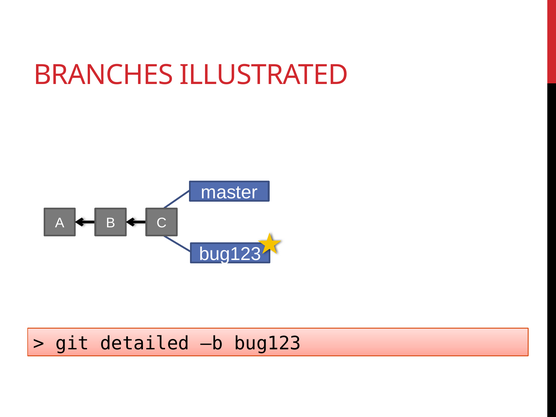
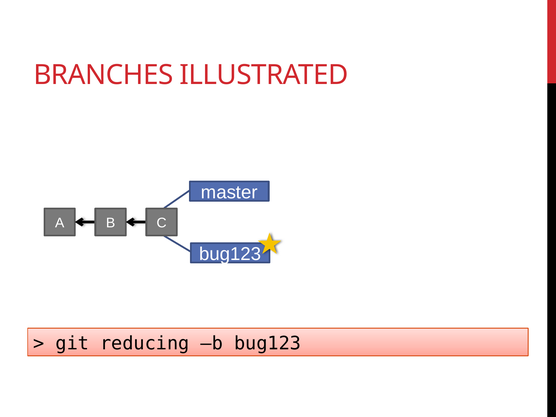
detailed: detailed -> reducing (145, 343)
